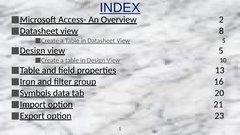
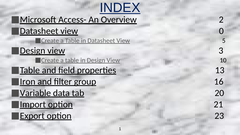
8: 8 -> 0 (221, 31)
Design view 5: 5 -> 3 (221, 51)
Symbols: Symbols -> Variable (35, 93)
